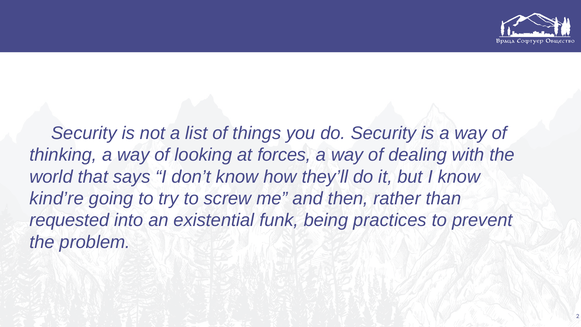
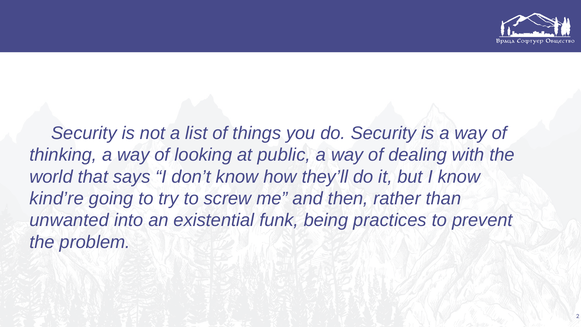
forces: forces -> public (284, 155)
requested: requested -> unwanted (69, 220)
